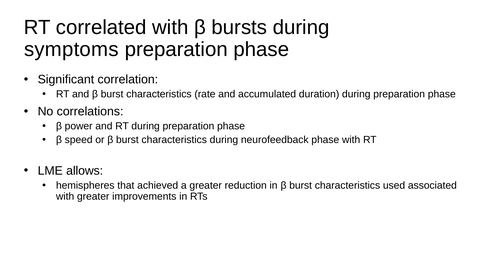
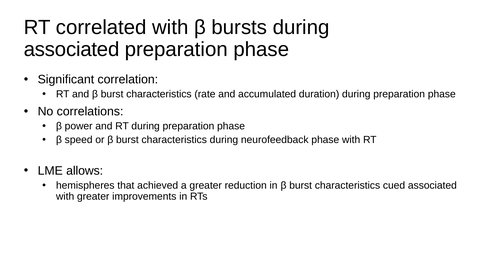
symptoms: symptoms -> associated (72, 49)
used: used -> cued (394, 185)
